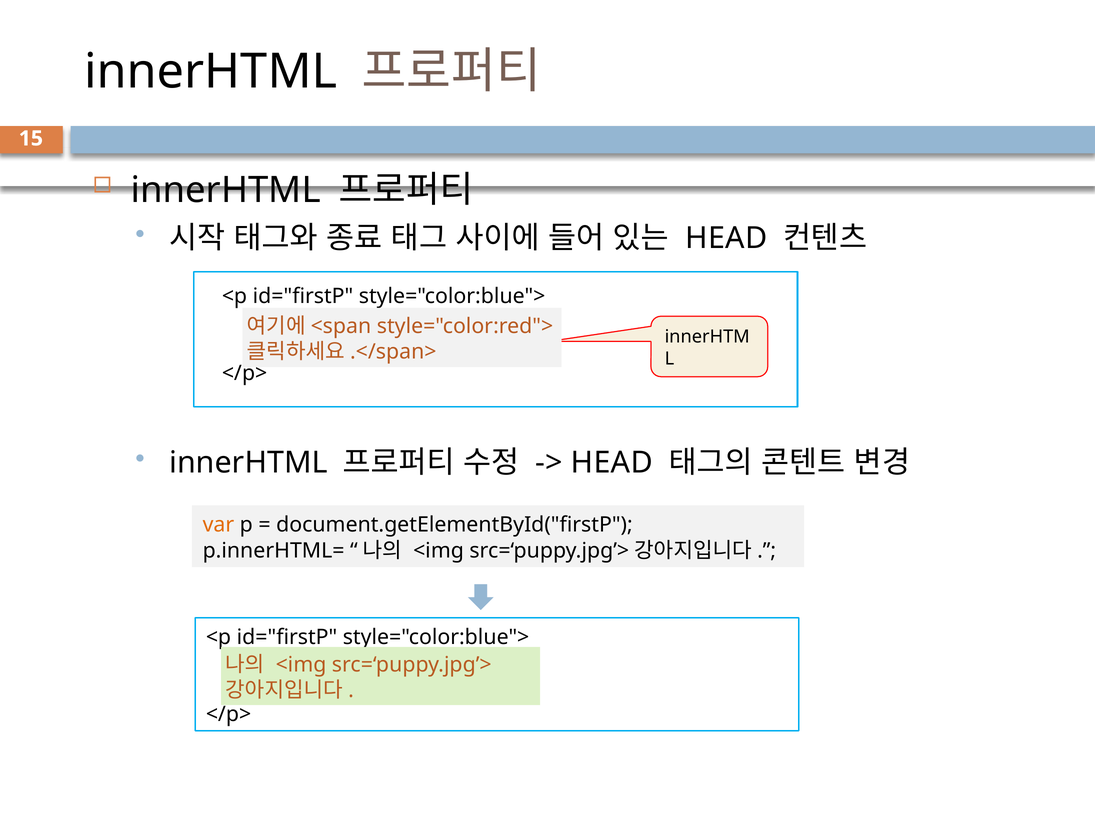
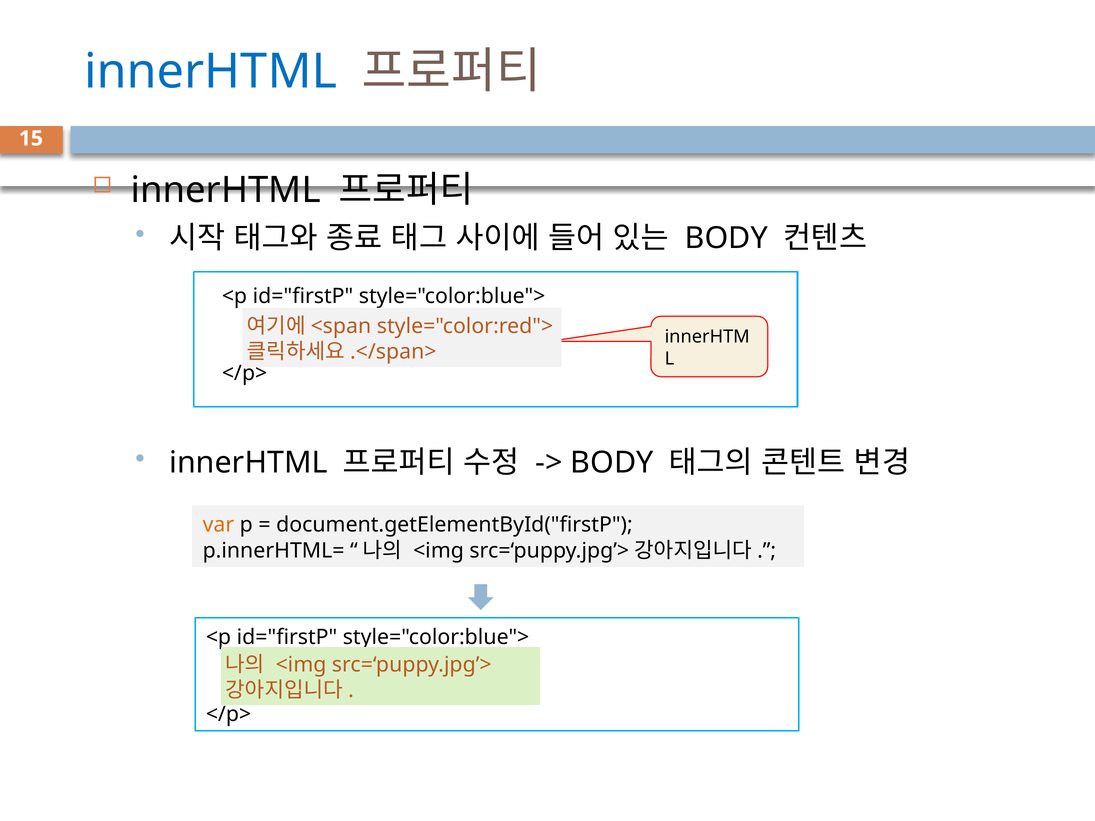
innerHTML colour: black -> blue (211, 71)
HEAD: HEAD -> BODY (726, 238)
HEAD: HEAD -> BODY (612, 463)
